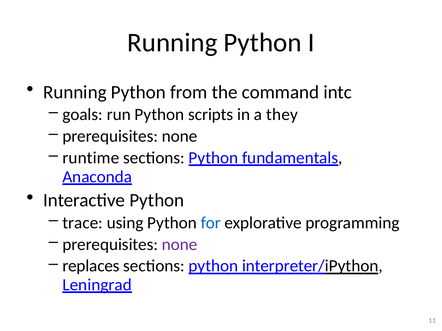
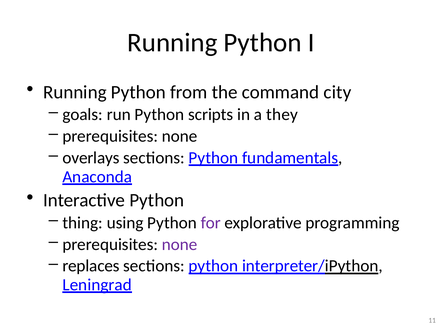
intc: intc -> city (337, 92)
runtime: runtime -> overlays (91, 158)
trace: trace -> thing (83, 223)
for colour: blue -> purple (211, 223)
